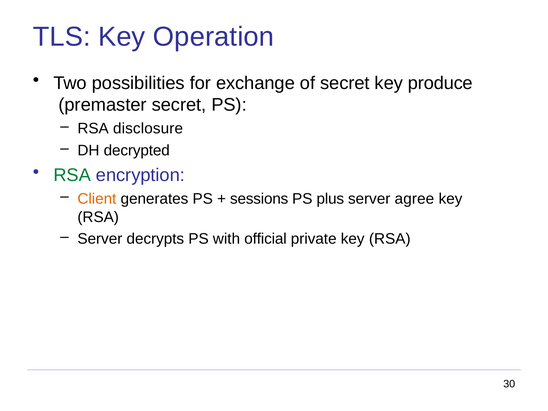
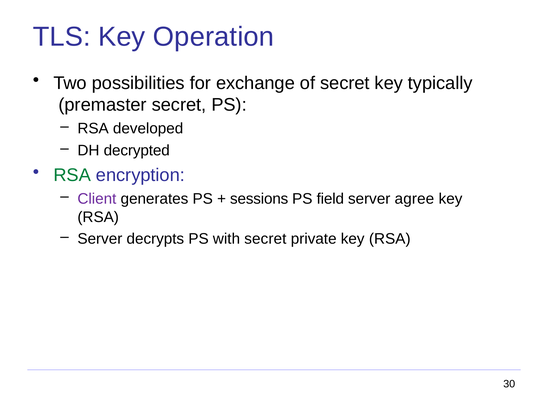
produce: produce -> typically (440, 83)
disclosure: disclosure -> developed (148, 129)
Client colour: orange -> purple (97, 199)
plus: plus -> field (330, 199)
with official: official -> secret (265, 239)
